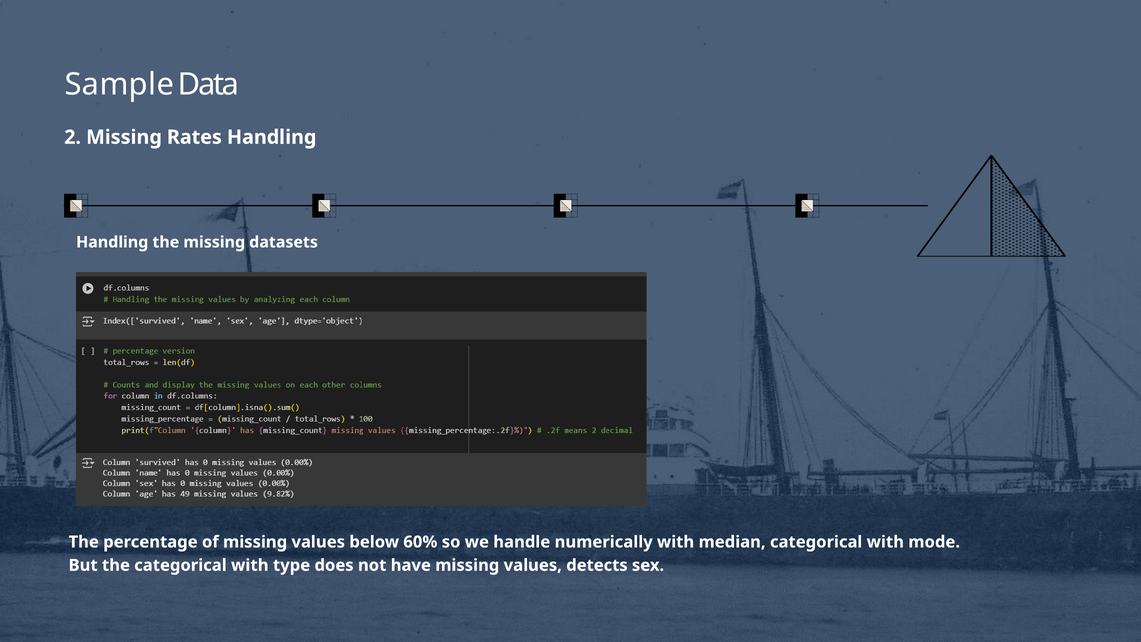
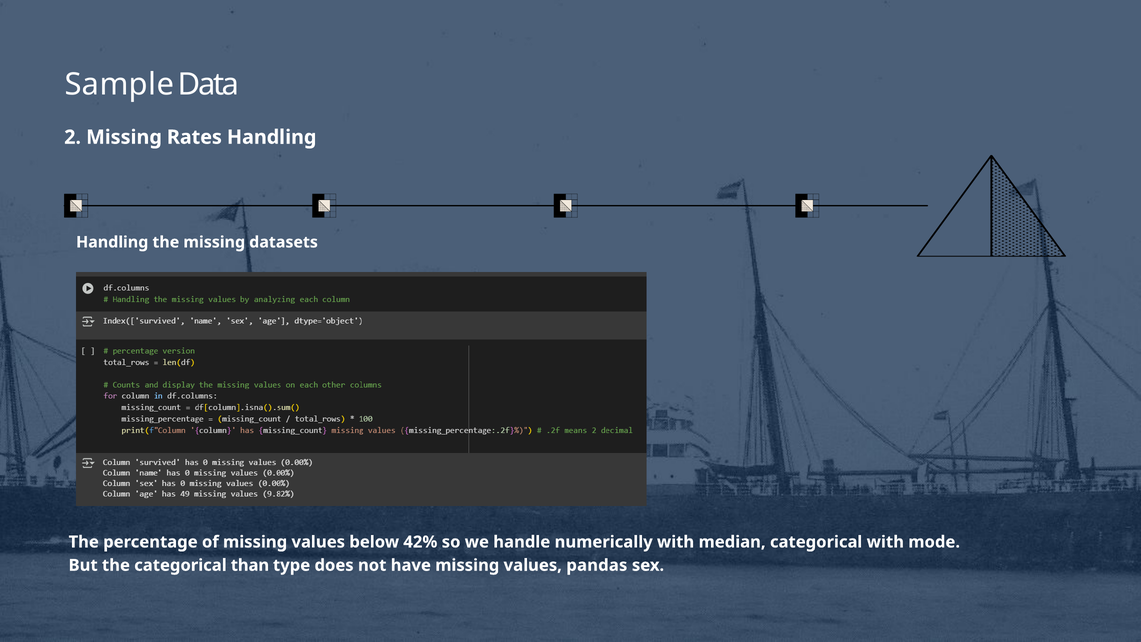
60%: 60% -> 42% (420, 542)
the categorical with: with -> than (250, 565)
detects: detects -> pandas (597, 565)
